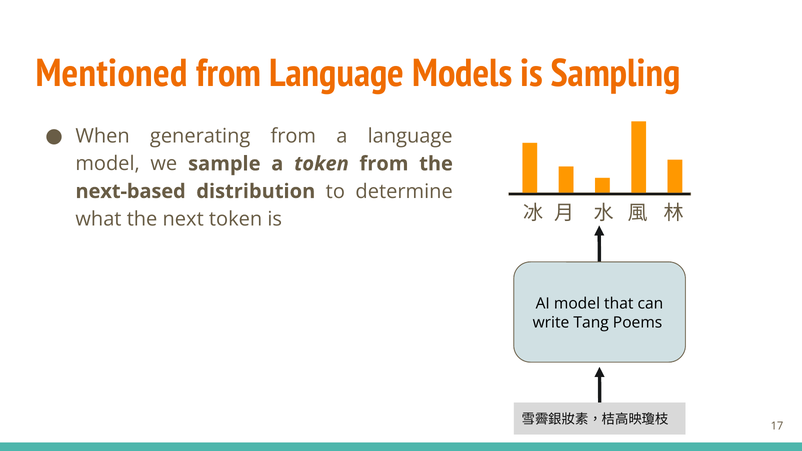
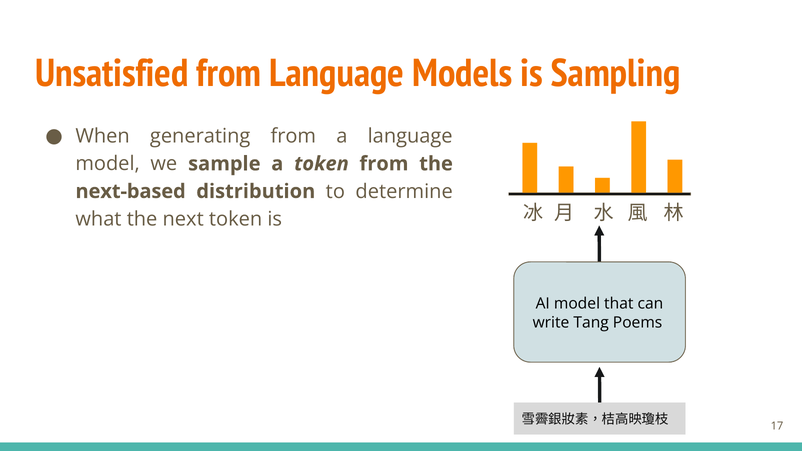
Mentioned: Mentioned -> Unsatisfied (112, 73)
